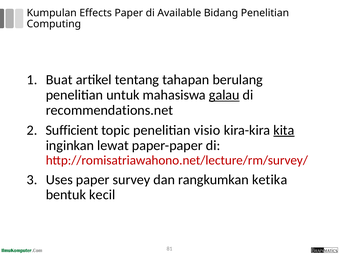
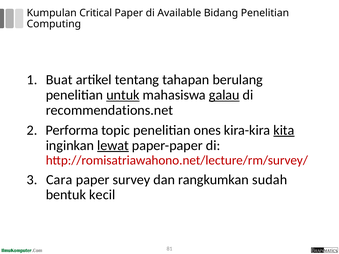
Effects: Effects -> Critical (96, 13)
untuk underline: none -> present (123, 95)
Sufficient: Sufficient -> Performa (72, 130)
visio: visio -> ones (207, 130)
lewat underline: none -> present (113, 146)
Uses: Uses -> Cara (59, 180)
ketika: ketika -> sudah (270, 180)
